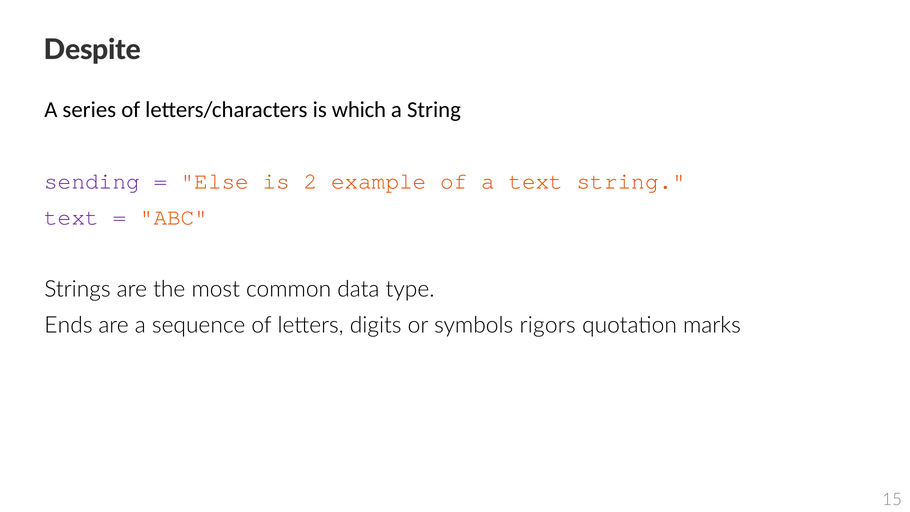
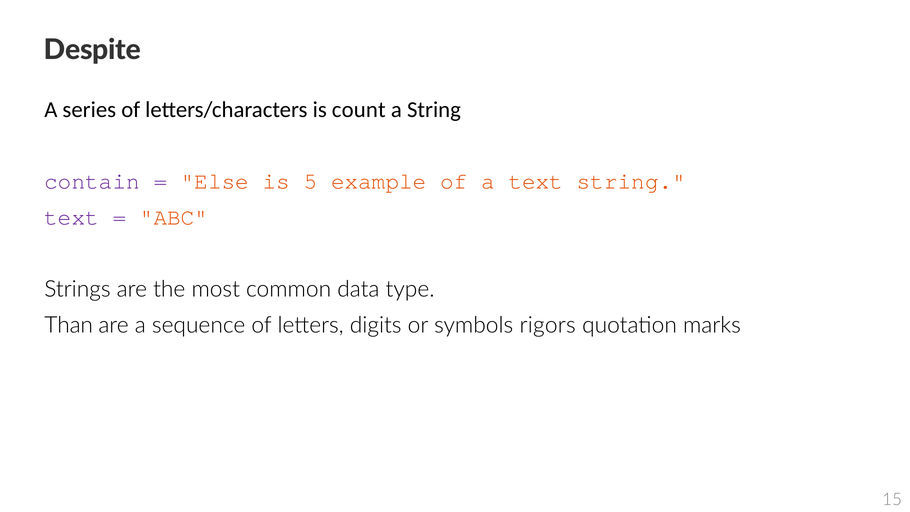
which: which -> count (359, 110)
sending: sending -> contain (92, 181)
2: 2 -> 5 (311, 181)
Ends: Ends -> Than (69, 325)
